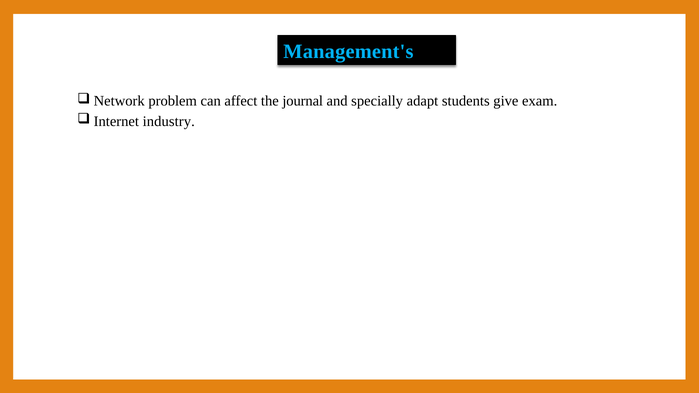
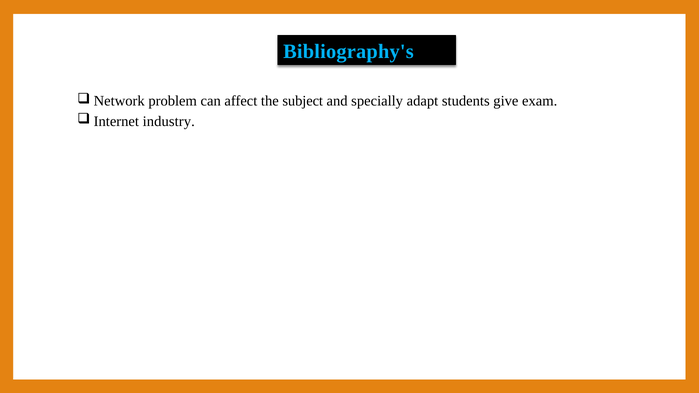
Management's: Management's -> Bibliography's (348, 51)
journal: journal -> subject (303, 101)
